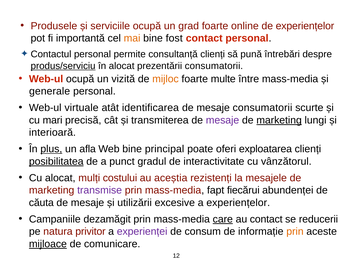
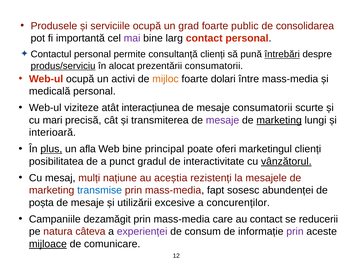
online: online -> public (245, 26)
de experiențelor: experiențelor -> consolidarea (305, 26)
mai colour: orange -> purple (132, 38)
fost: fost -> larg (174, 38)
întrebări underline: none -> present (282, 54)
vizită: vizită -> activi (123, 79)
multe: multe -> dolari (223, 79)
generale: generale -> medicală (50, 92)
virtuale: virtuale -> viziteze (82, 108)
identificarea: identificarea -> interacțiunea (151, 108)
exploatarea: exploatarea -> marketingul (265, 149)
posibilitatea underline: present -> none (56, 162)
vânzătorul underline: none -> present (286, 162)
Cu alocat: alocat -> mesaj (60, 178)
costului: costului -> națiune (120, 178)
transmise colour: purple -> blue (100, 191)
fiecărui: fiecărui -> sosesc (243, 191)
căuta: căuta -> poșta (41, 203)
a experiențelor: experiențelor -> concurenților (238, 203)
care underline: present -> none (223, 220)
privitor: privitor -> câteva (90, 232)
prin colour: orange -> purple (295, 232)
